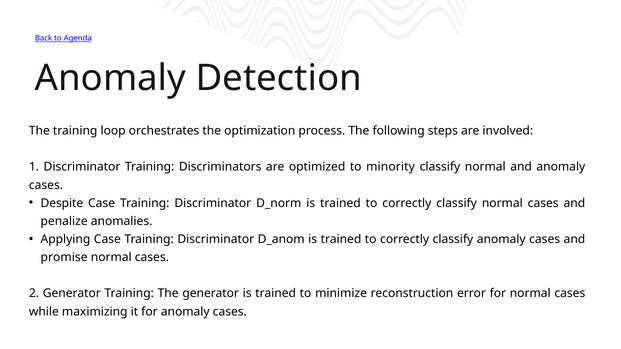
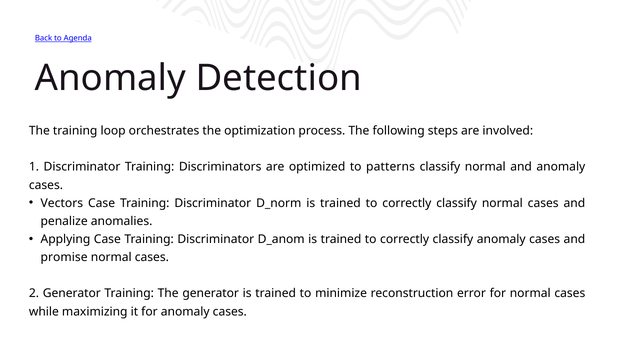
minority: minority -> patterns (391, 167)
Despite: Despite -> Vectors (62, 203)
